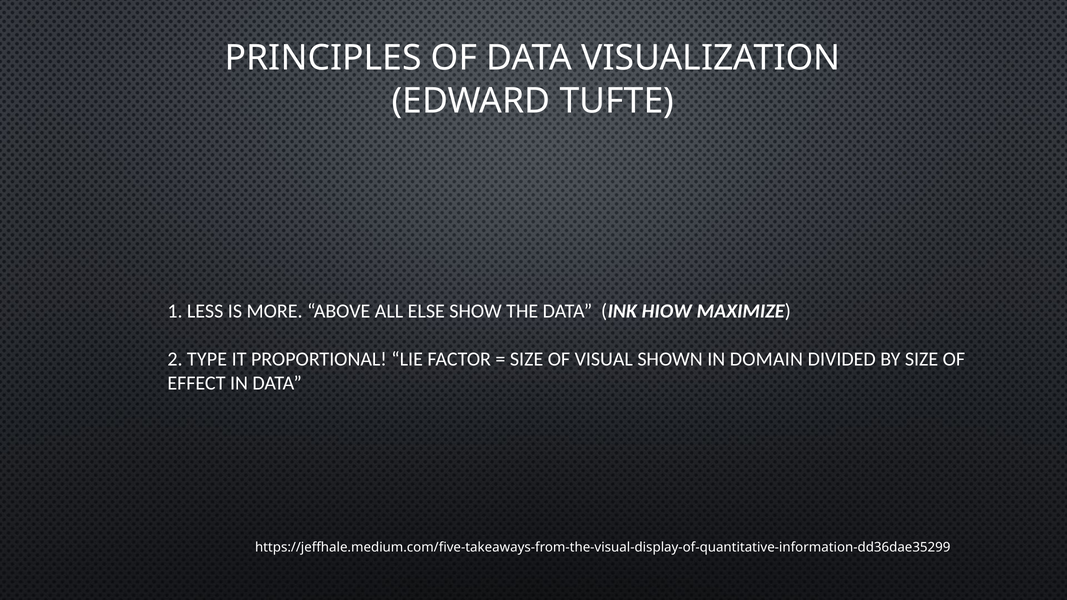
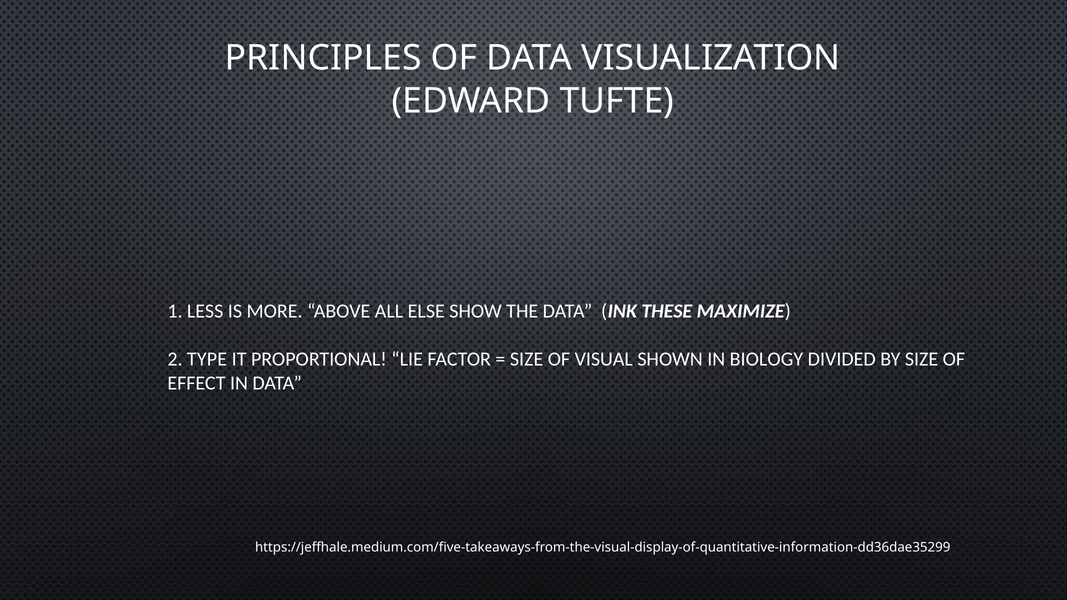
HIOW: HIOW -> THESE (667, 311)
DOMAIN: DOMAIN -> BIOLOGY (766, 359)
